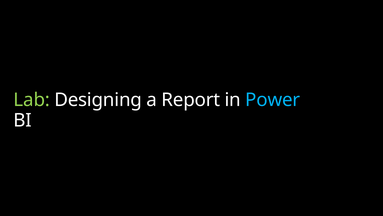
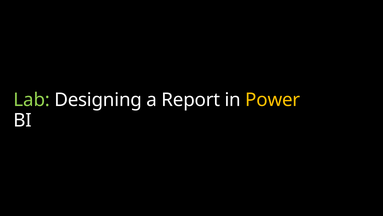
Power colour: light blue -> yellow (273, 100)
